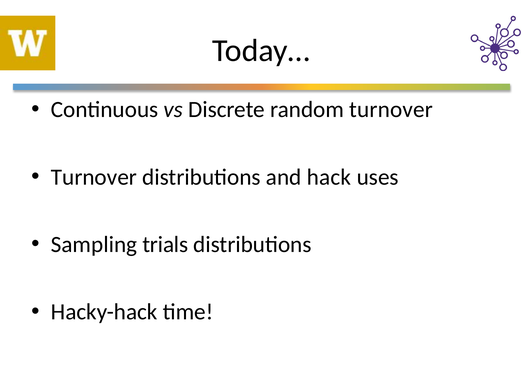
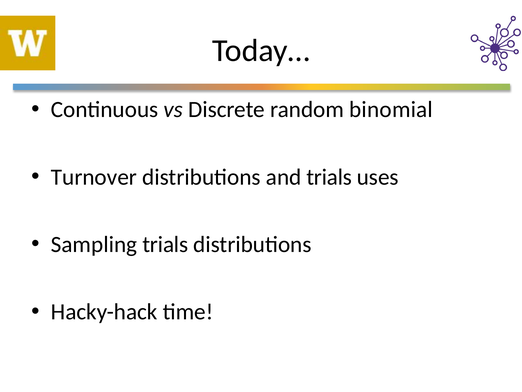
random turnover: turnover -> binomial (391, 110)
and hack: hack -> trials (329, 177)
